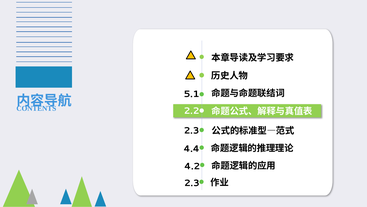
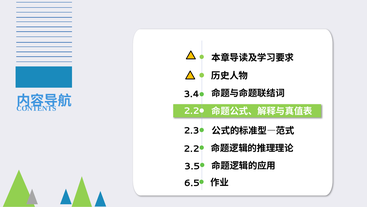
5.1: 5.1 -> 3.4 (192, 94)
4.4: 4.4 -> 2.2 (191, 148)
4.2: 4.2 -> 3.5 (192, 166)
2.3: 2.3 -> 6.5 (192, 183)
